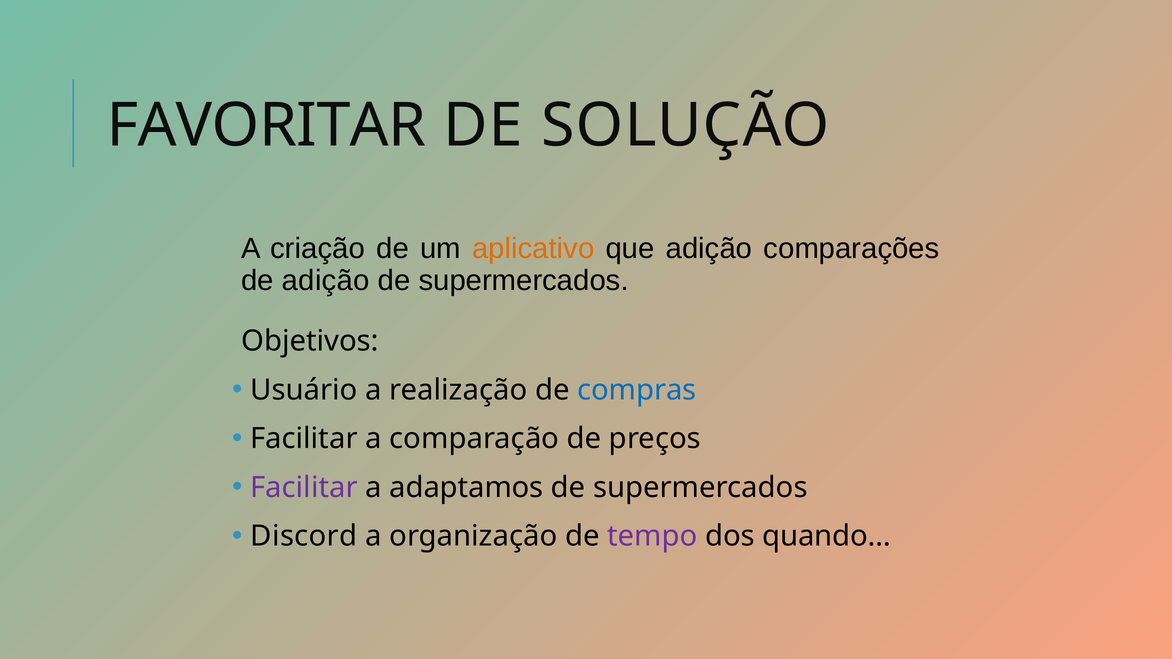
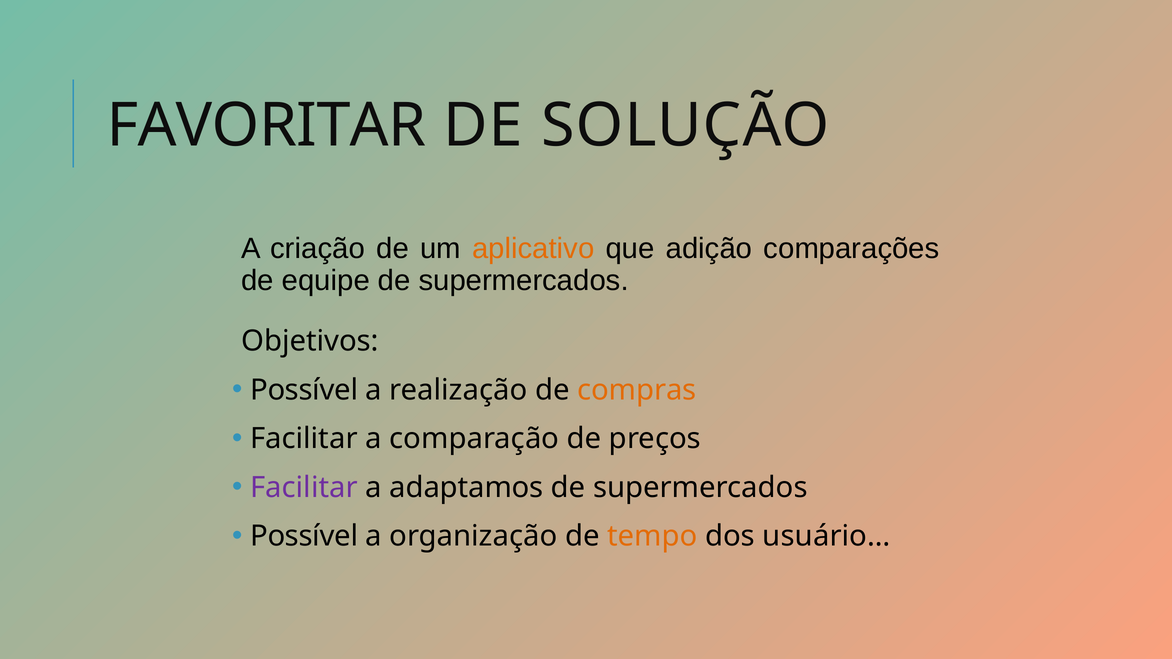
de adição: adição -> equipe (326, 280)
Usuário: Usuário -> Possível (304, 390)
compras colour: blue -> orange (637, 390)
Discord: Discord -> Possível (304, 536)
tempo colour: purple -> orange (652, 536)
quando…: quando… -> usuário… (826, 536)
